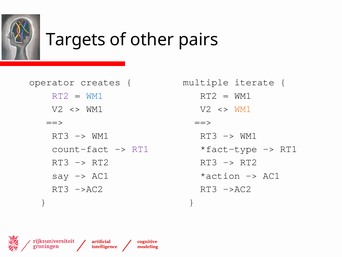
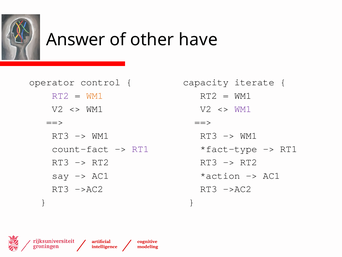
Targets: Targets -> Answer (76, 40)
pairs: pairs -> have (198, 40)
creates: creates -> control (100, 82)
multiple: multiple -> capacity (206, 82)
WM1 colour: blue -> orange (95, 95)
WM1 colour: orange -> purple (243, 109)
